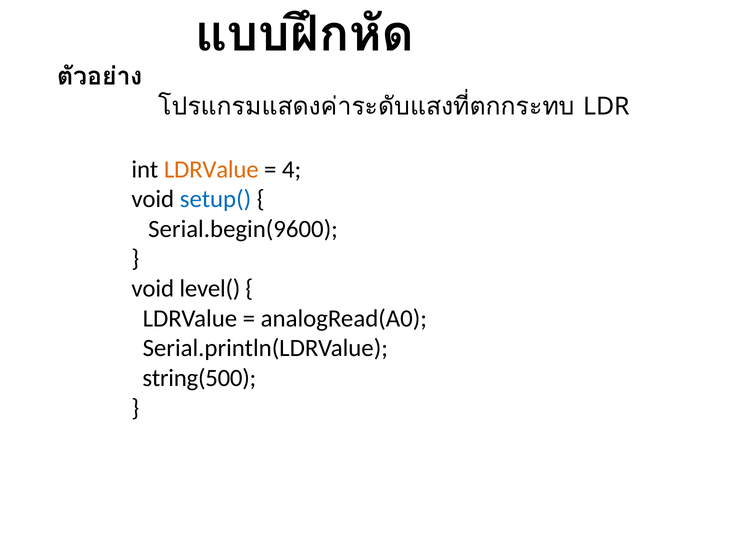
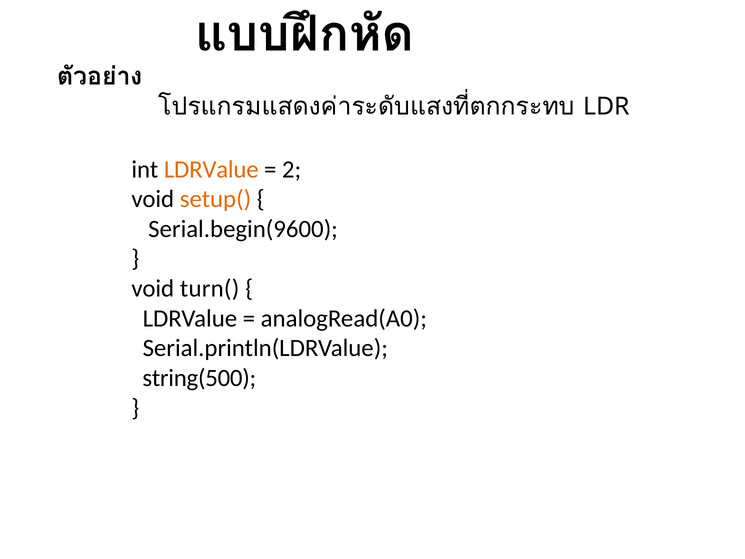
4: 4 -> 2 (292, 169)
setup( colour: blue -> orange (215, 199)
level(: level( -> turn( (210, 288)
